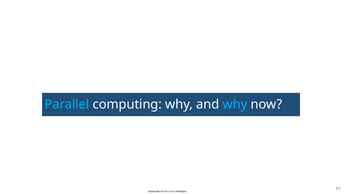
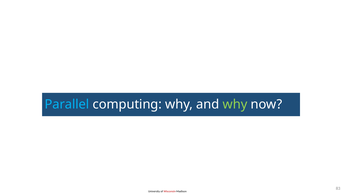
why colour: light blue -> light green (235, 104)
